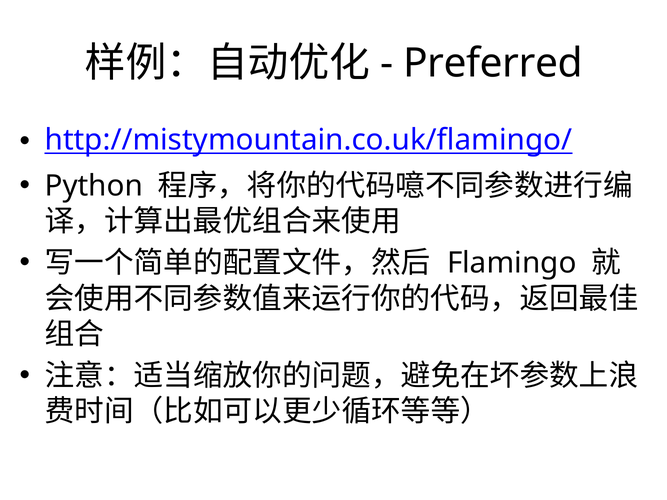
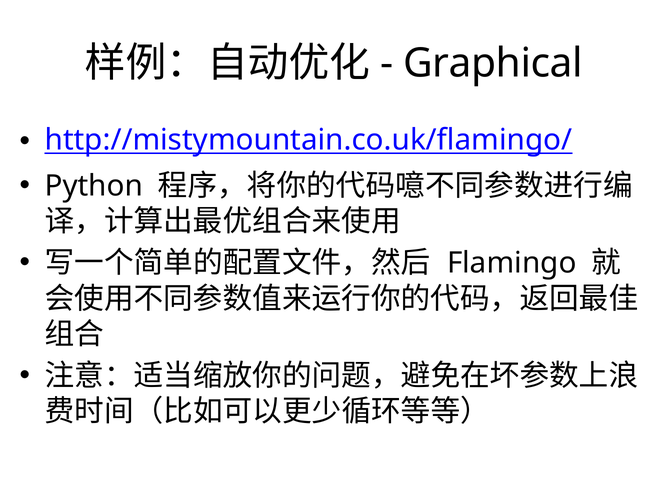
Preferred: Preferred -> Graphical (493, 64)
